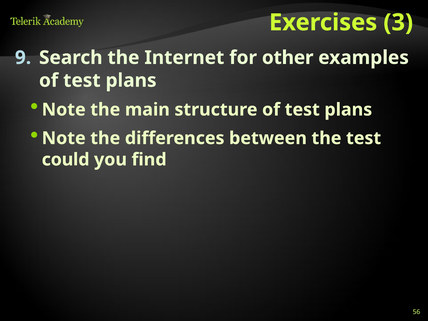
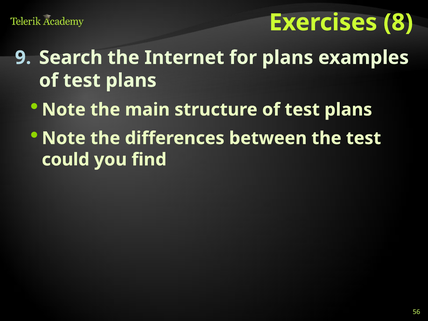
3: 3 -> 8 (398, 22)
for other: other -> plans (288, 58)
